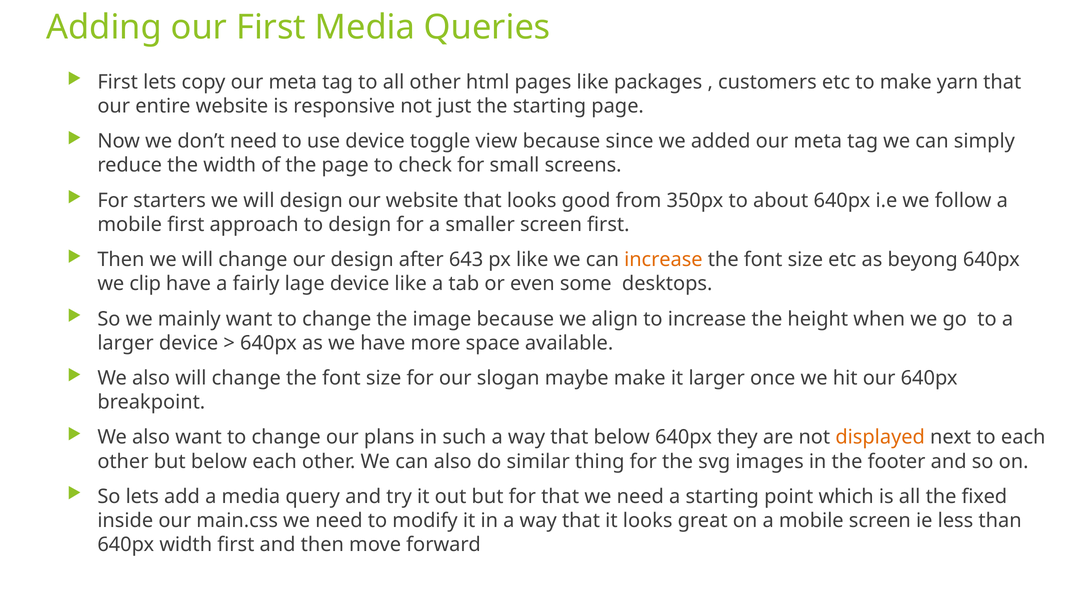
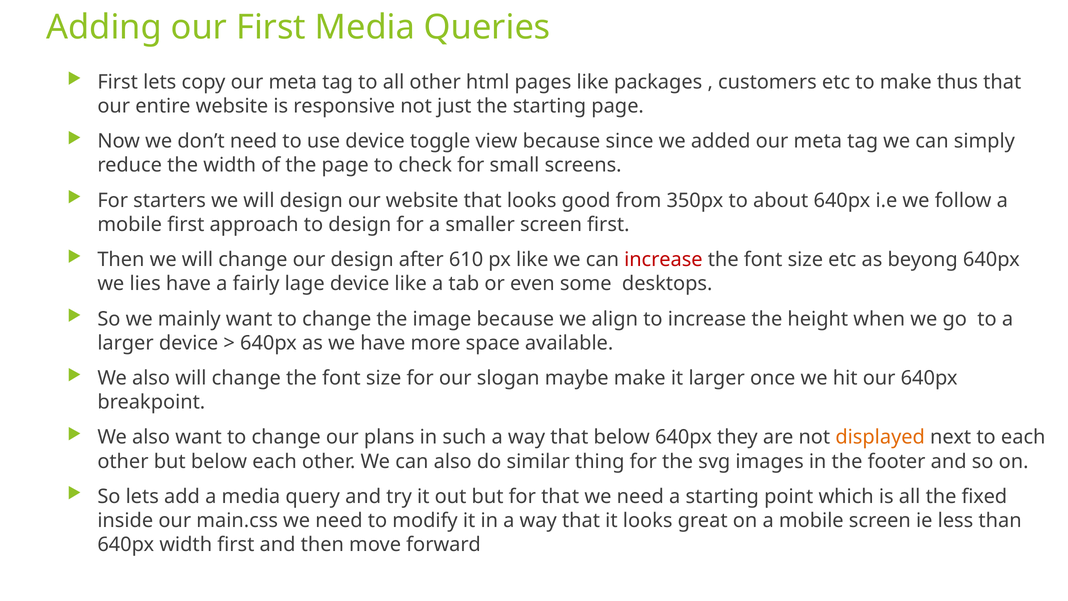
yarn: yarn -> thus (958, 82)
643: 643 -> 610 (466, 260)
increase colour: orange -> red (663, 260)
clip: clip -> lies (145, 284)
